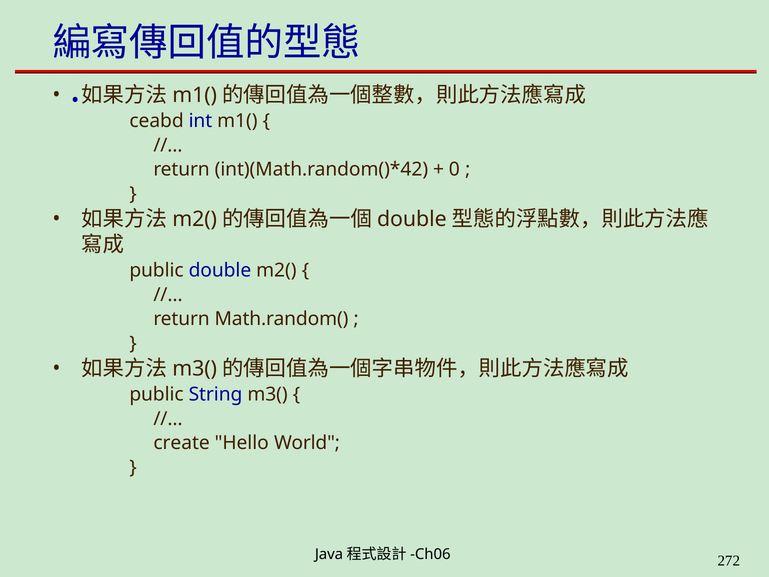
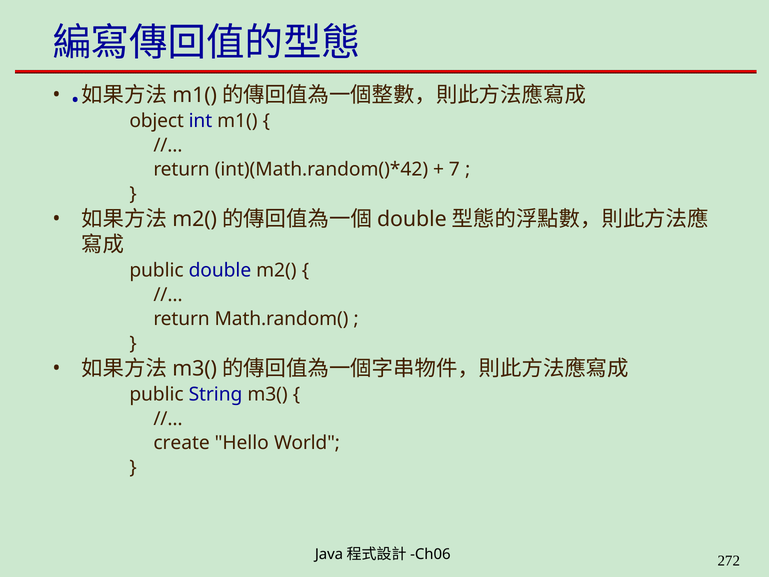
ceabd: ceabd -> object (157, 121)
0: 0 -> 7 (454, 169)
